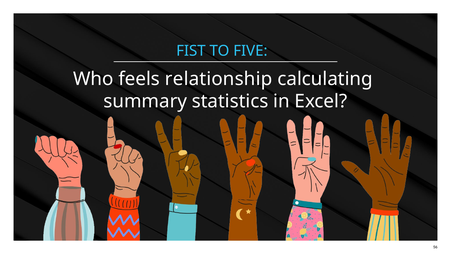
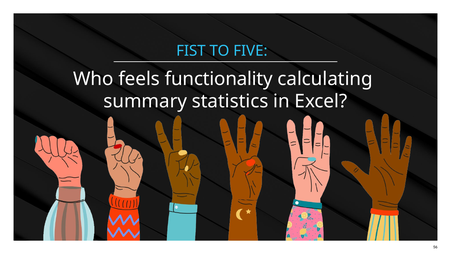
relationship: relationship -> functionality (219, 79)
